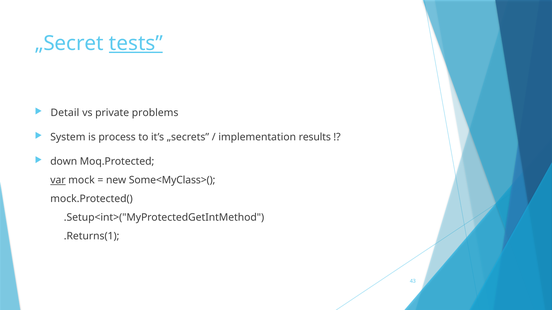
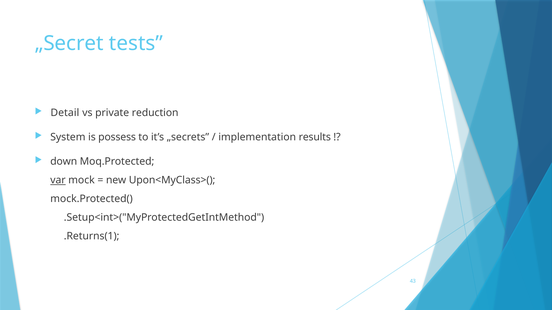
tests underline: present -> none (136, 44)
problems: problems -> reduction (155, 113)
process: process -> possess (117, 137)
Some<MyClass>(: Some<MyClass>( -> Upon<MyClass>( (172, 180)
